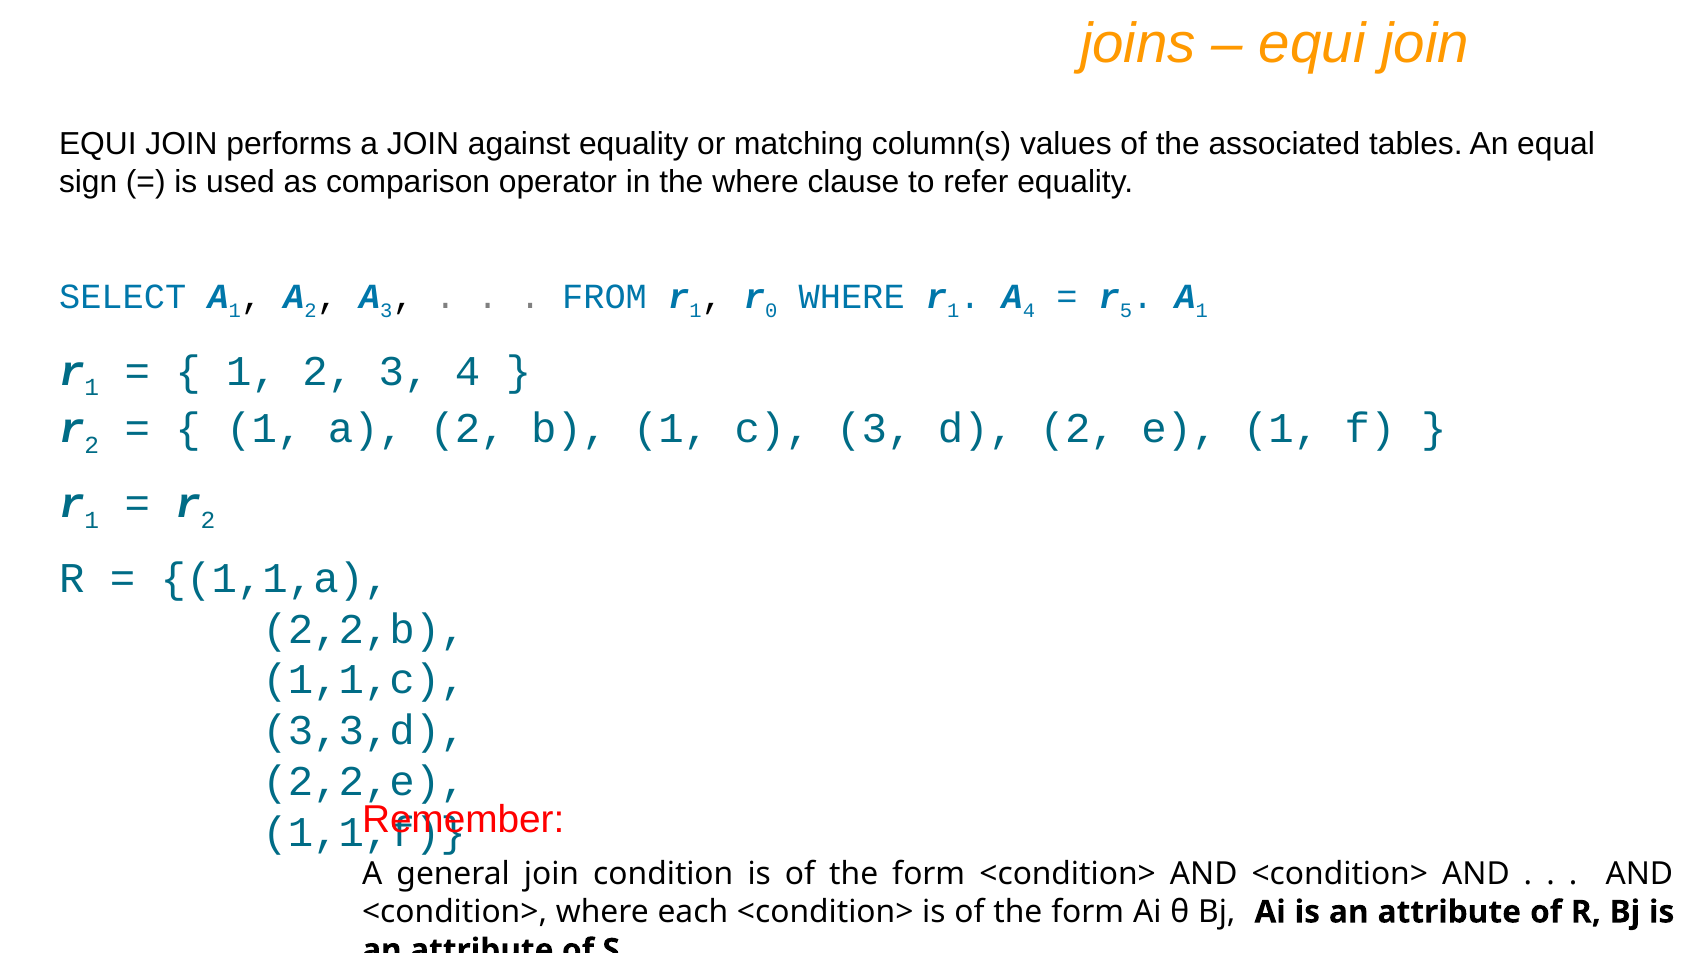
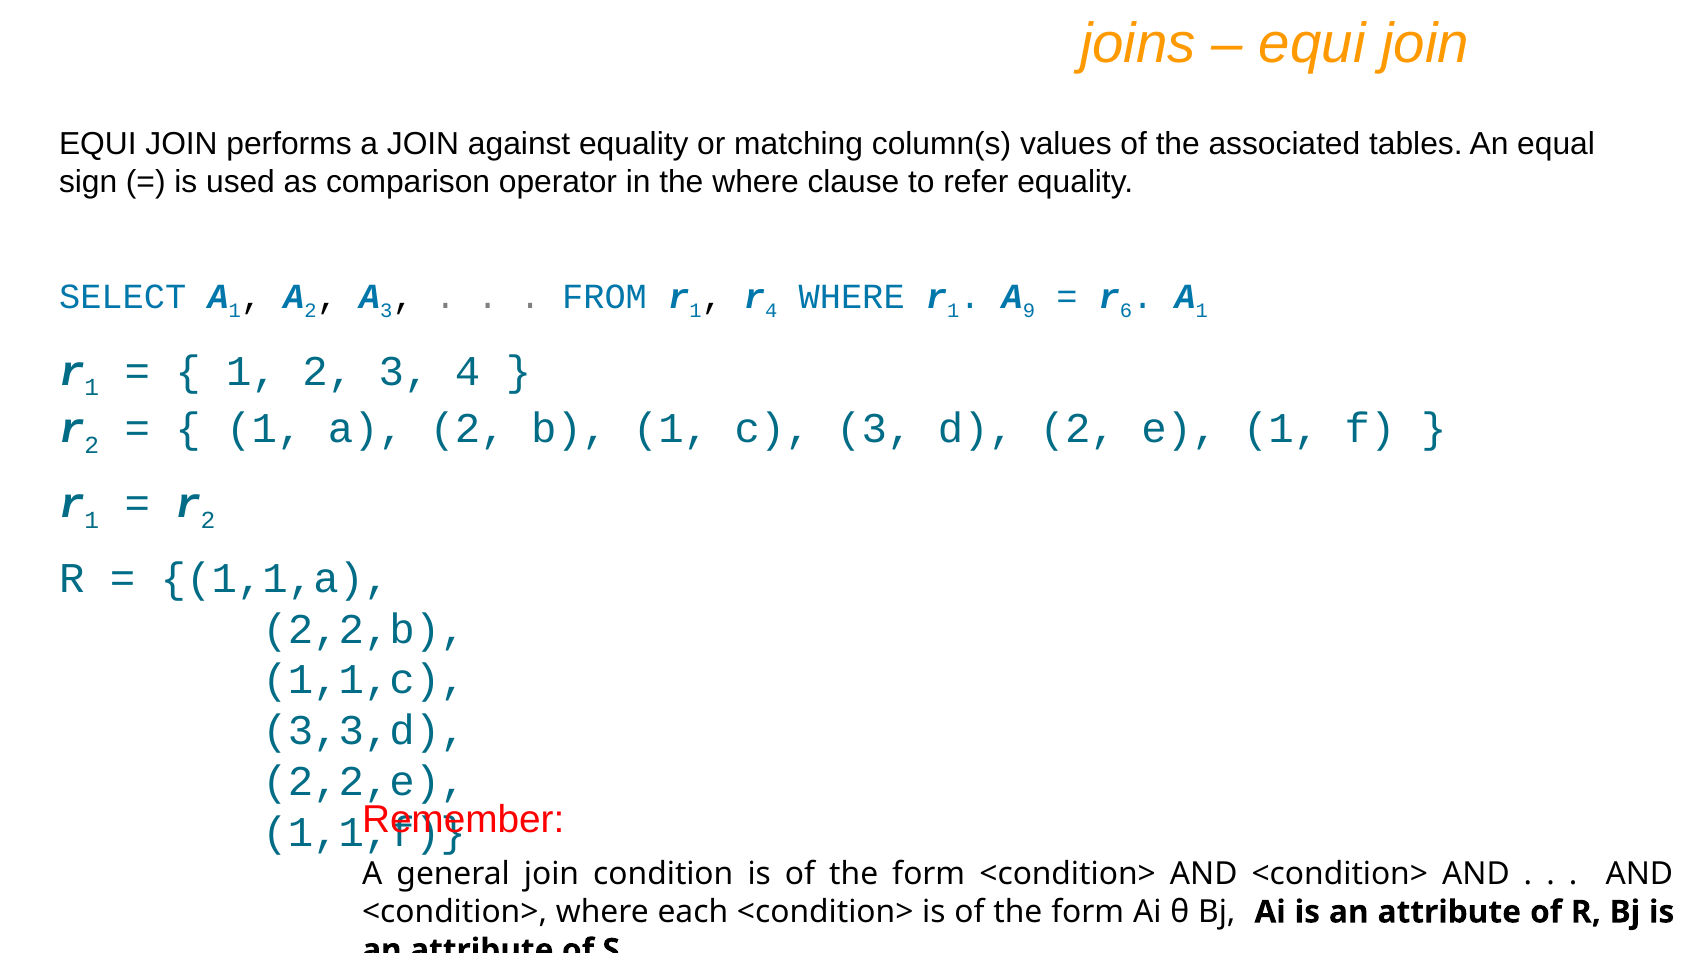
r 0: 0 -> 4 (771, 311)
A 4: 4 -> 9 (1029, 311)
5: 5 -> 6 (1126, 311)
